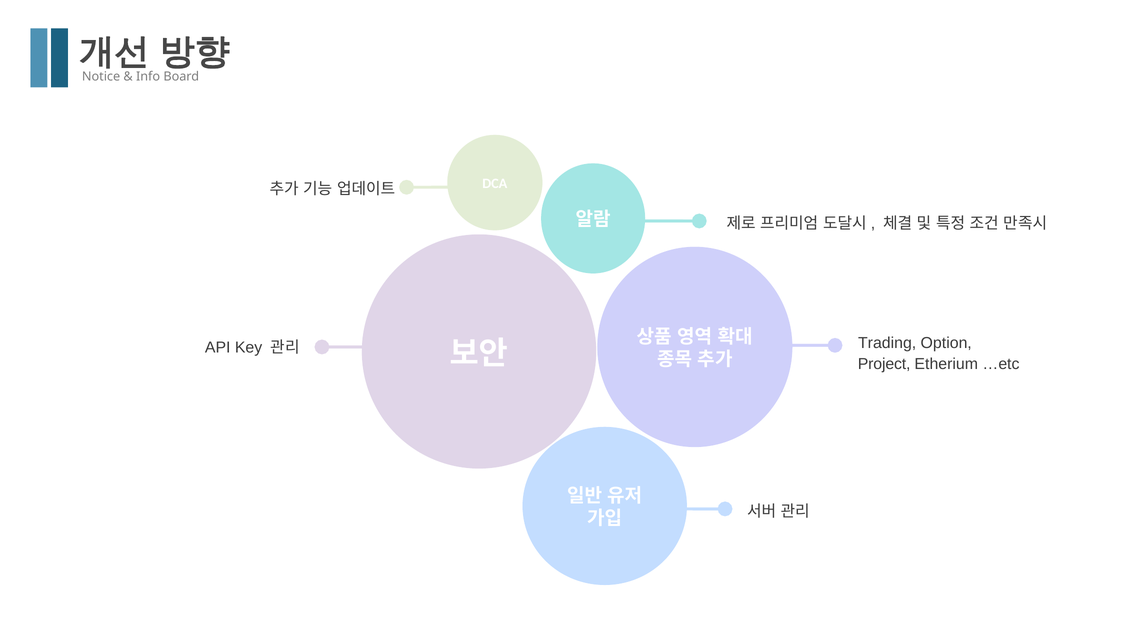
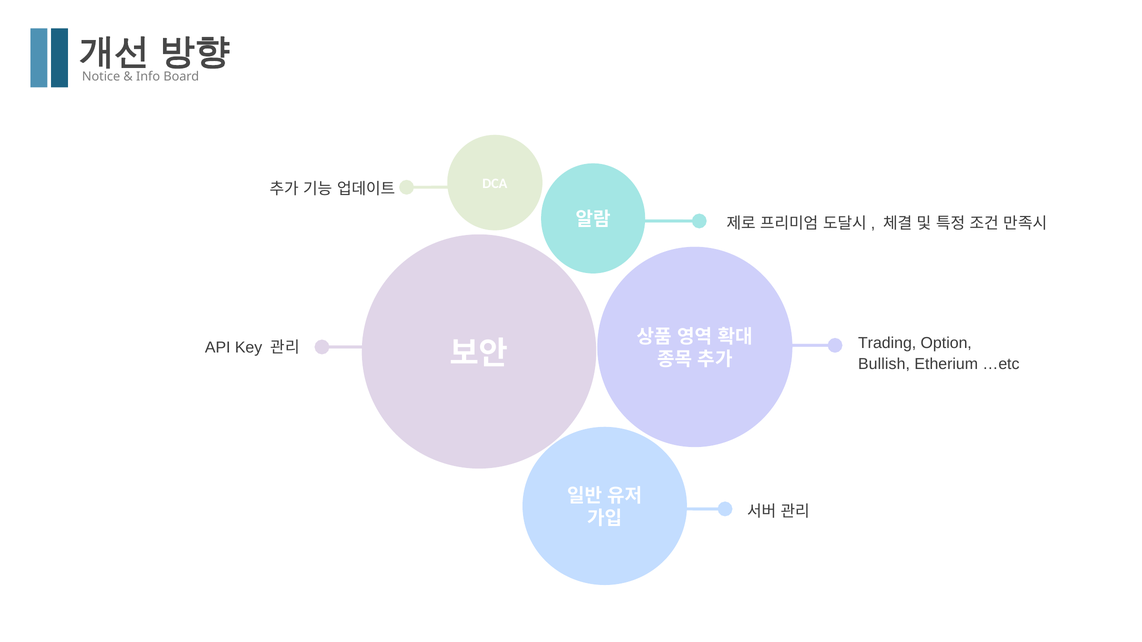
Project: Project -> Bullish (884, 364)
